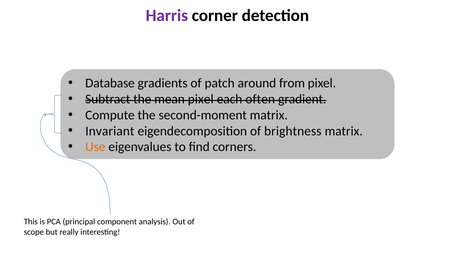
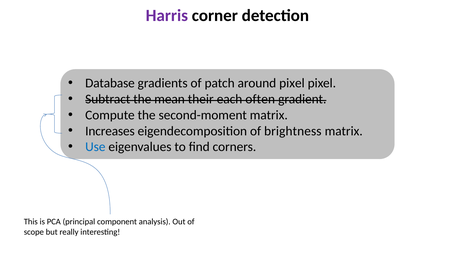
around from: from -> pixel (292, 83)
mean pixel: pixel -> their (201, 99)
Invariant: Invariant -> Increases (110, 131)
Use colour: orange -> blue (95, 147)
